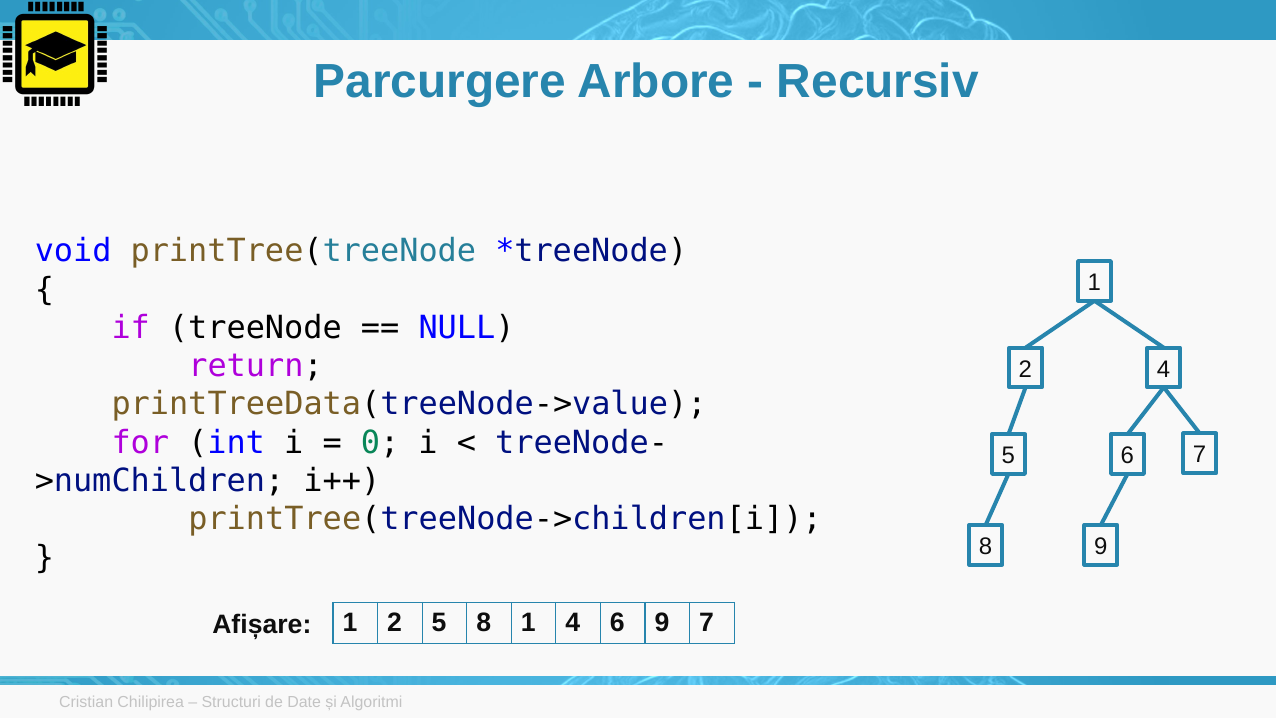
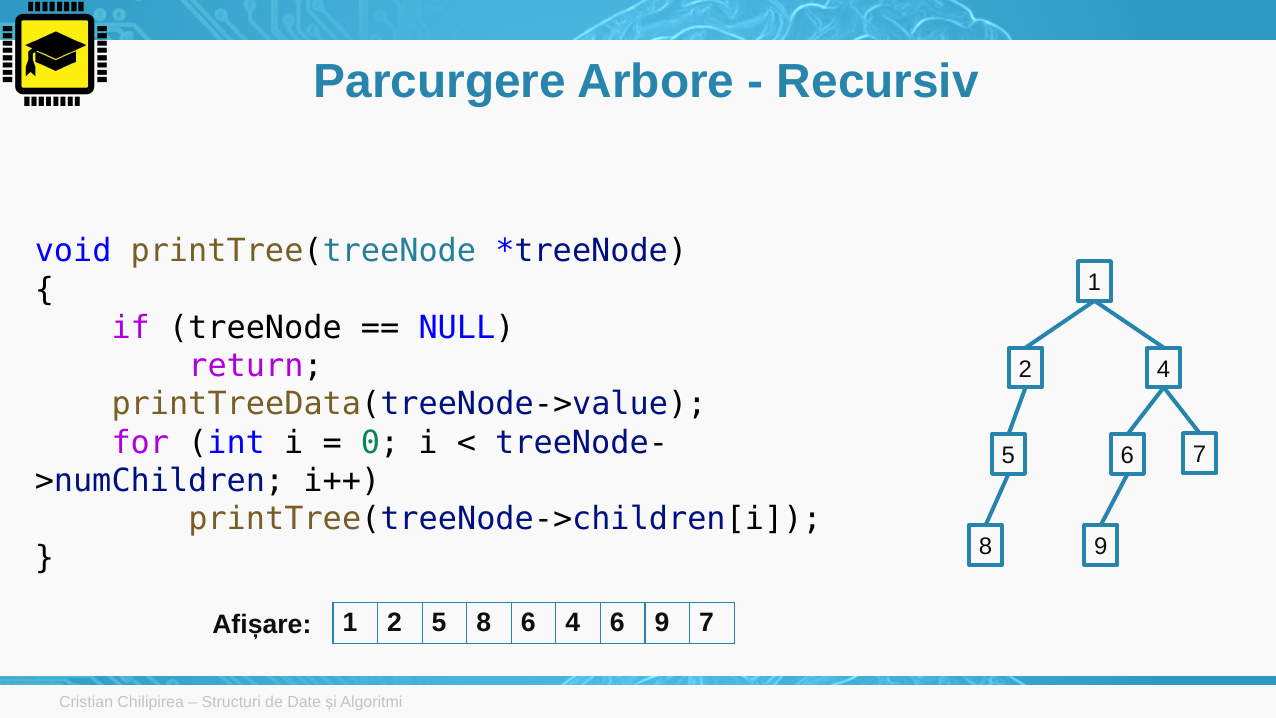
8 1: 1 -> 6 (528, 622)
